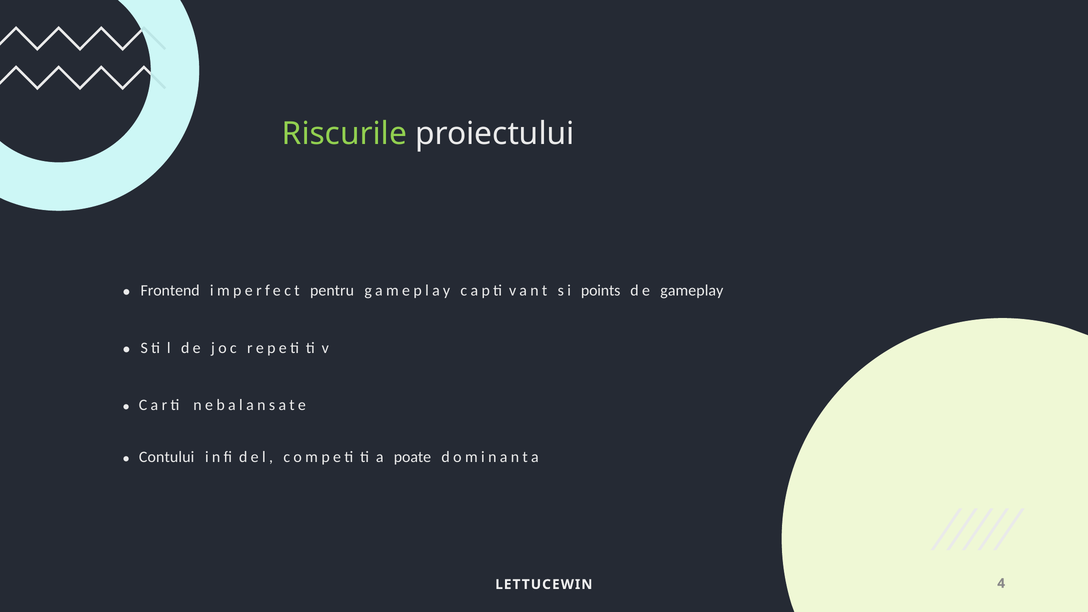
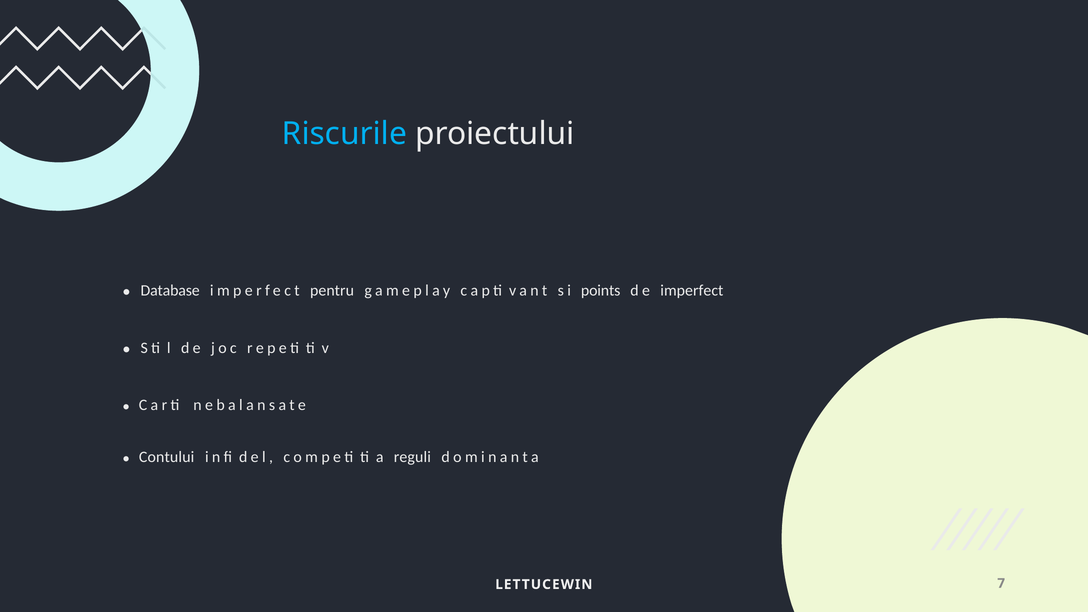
Riscurile colour: light green -> light blue (344, 134)
Frontend: Frontend -> Database (170, 291)
de gameplay: gameplay -> imperfect (692, 291)
poate: poate -> reguli (412, 457)
4: 4 -> 7 (1001, 583)
